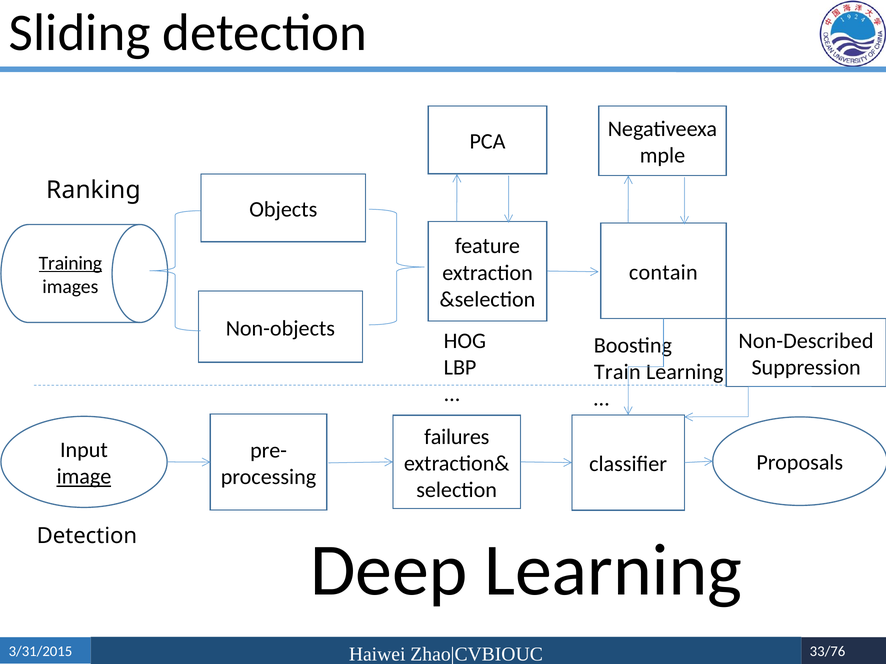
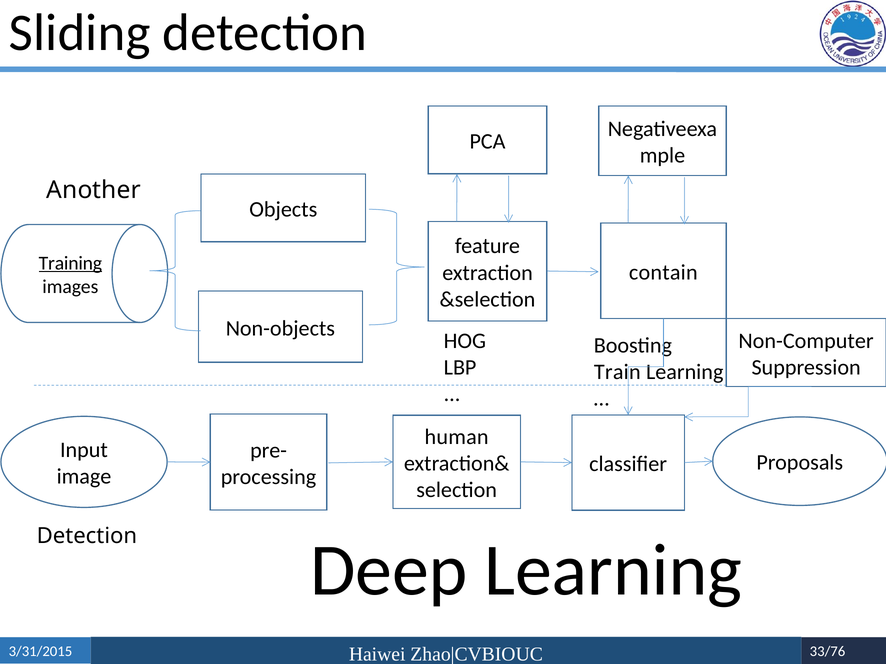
Ranking: Ranking -> Another (94, 190)
Non-Described: Non-Described -> Non-Computer (806, 341)
failures: failures -> human (457, 437)
image underline: present -> none (84, 477)
